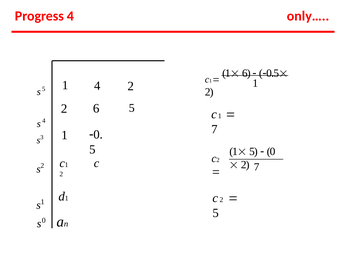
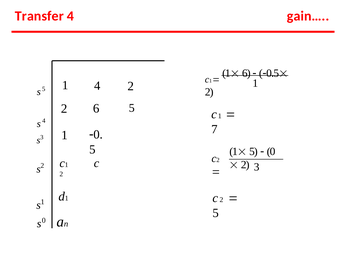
Progress: Progress -> Transfer (39, 16)
only…: only… -> gain… (308, 16)
2 7: 7 -> 3 (257, 167)
